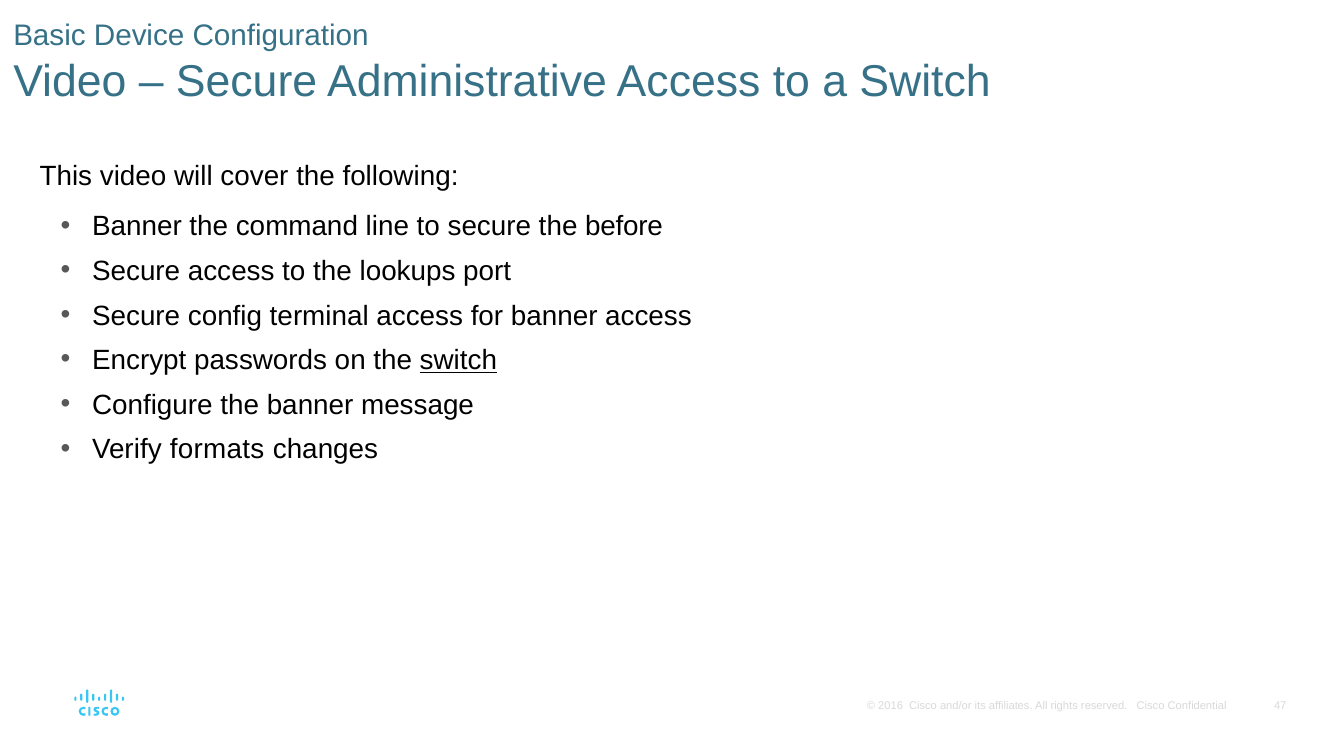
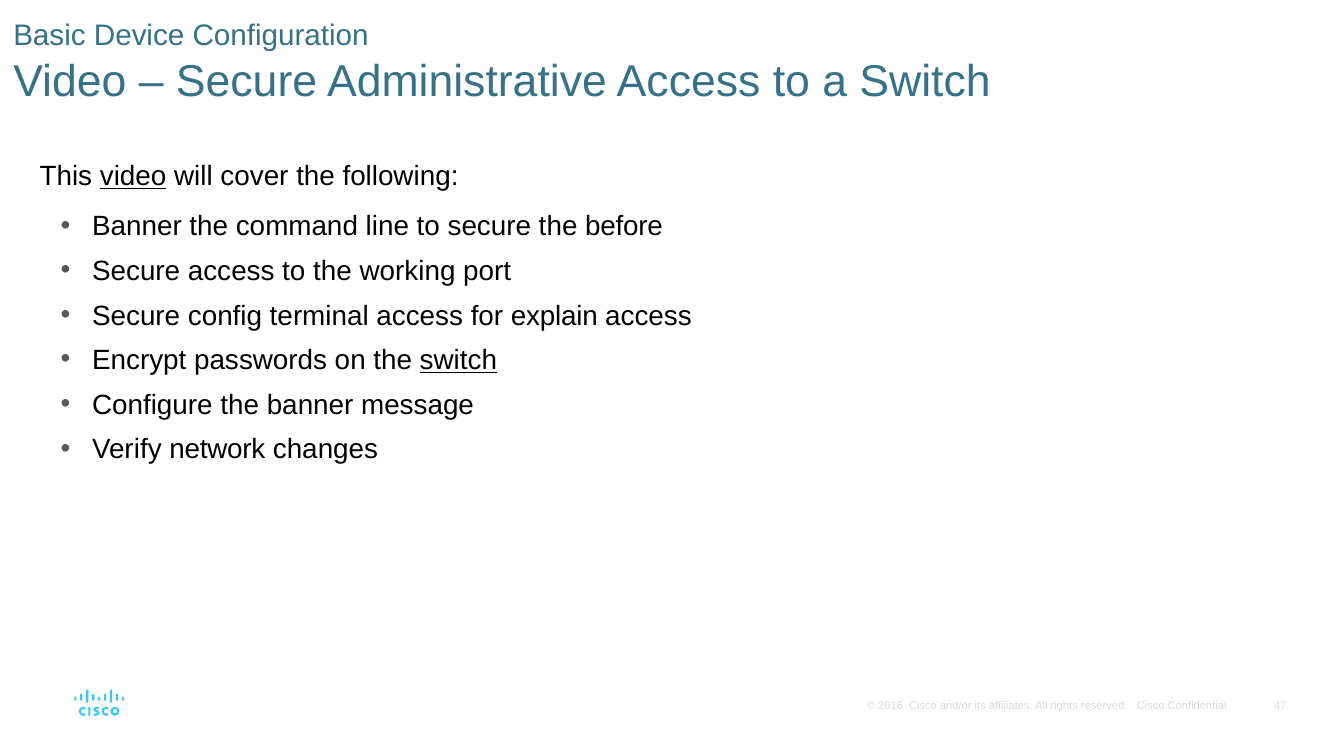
video underline: none -> present (133, 177)
lookups: lookups -> working (408, 271)
for banner: banner -> explain (554, 316)
formats: formats -> network (217, 450)
